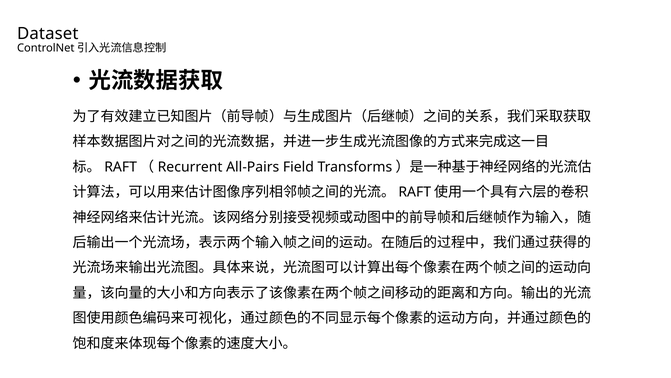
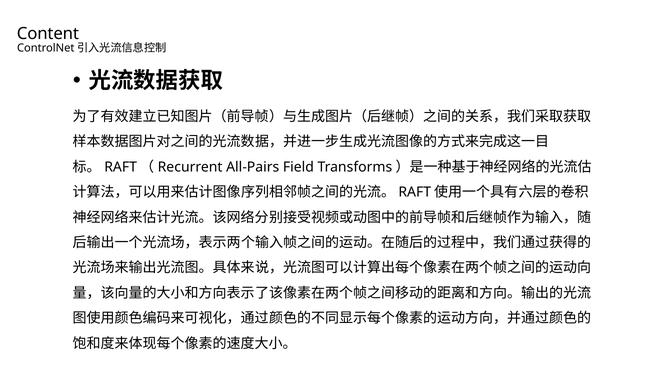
Dataset: Dataset -> Content (48, 34)
